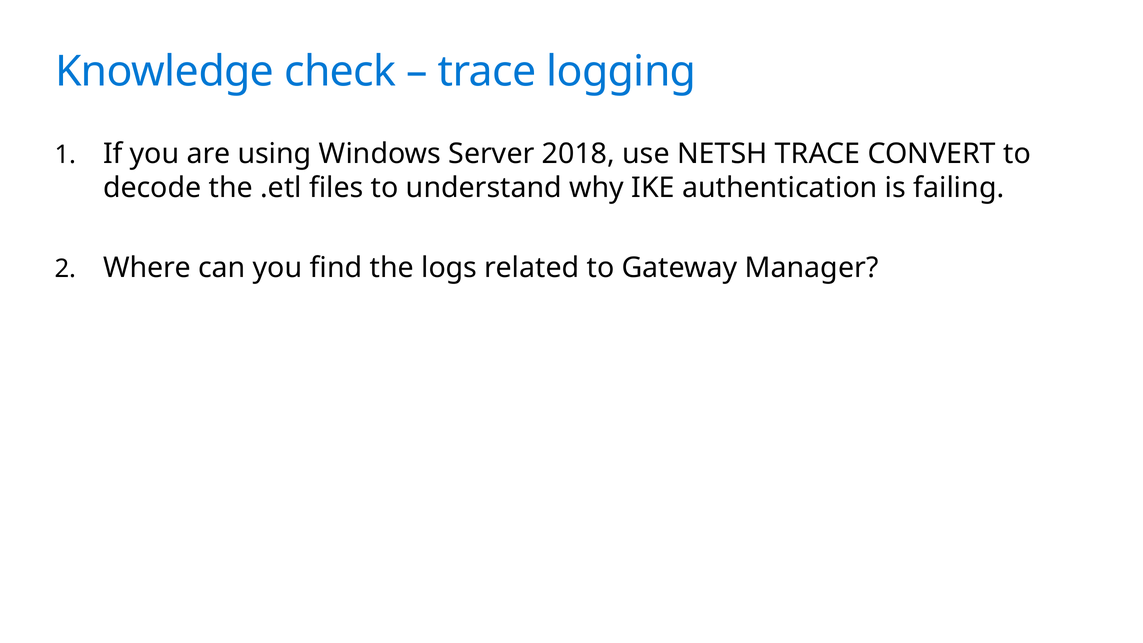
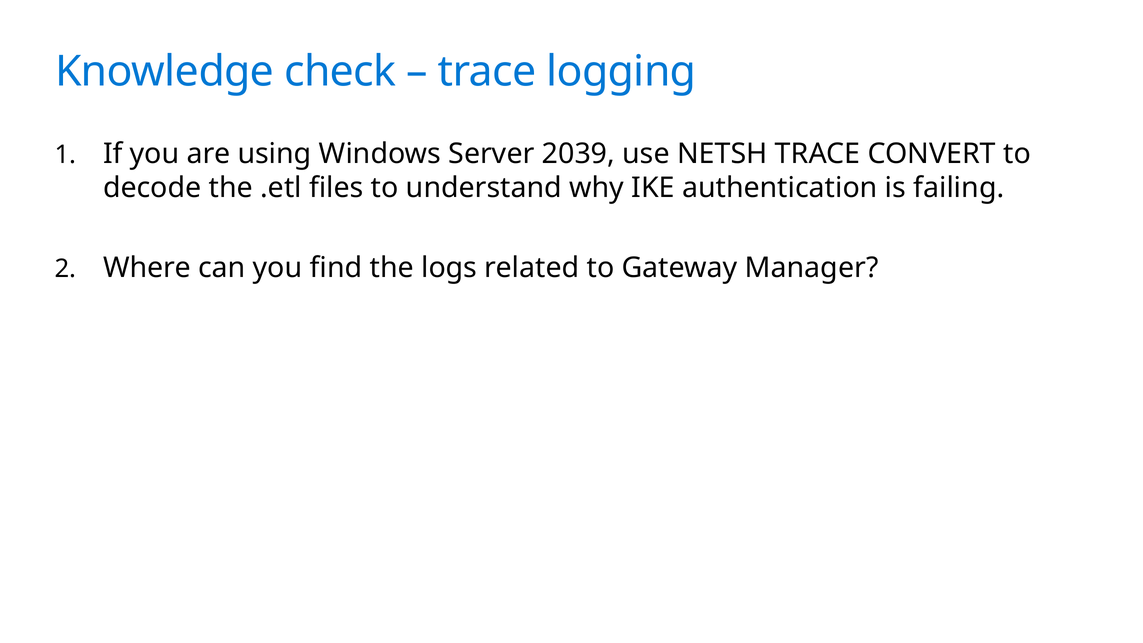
2018: 2018 -> 2039 (578, 154)
